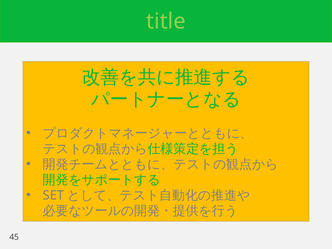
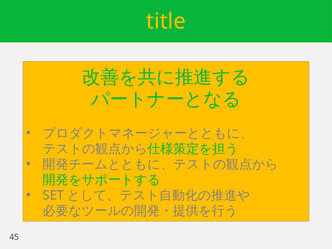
title colour: light green -> yellow (166, 21)
